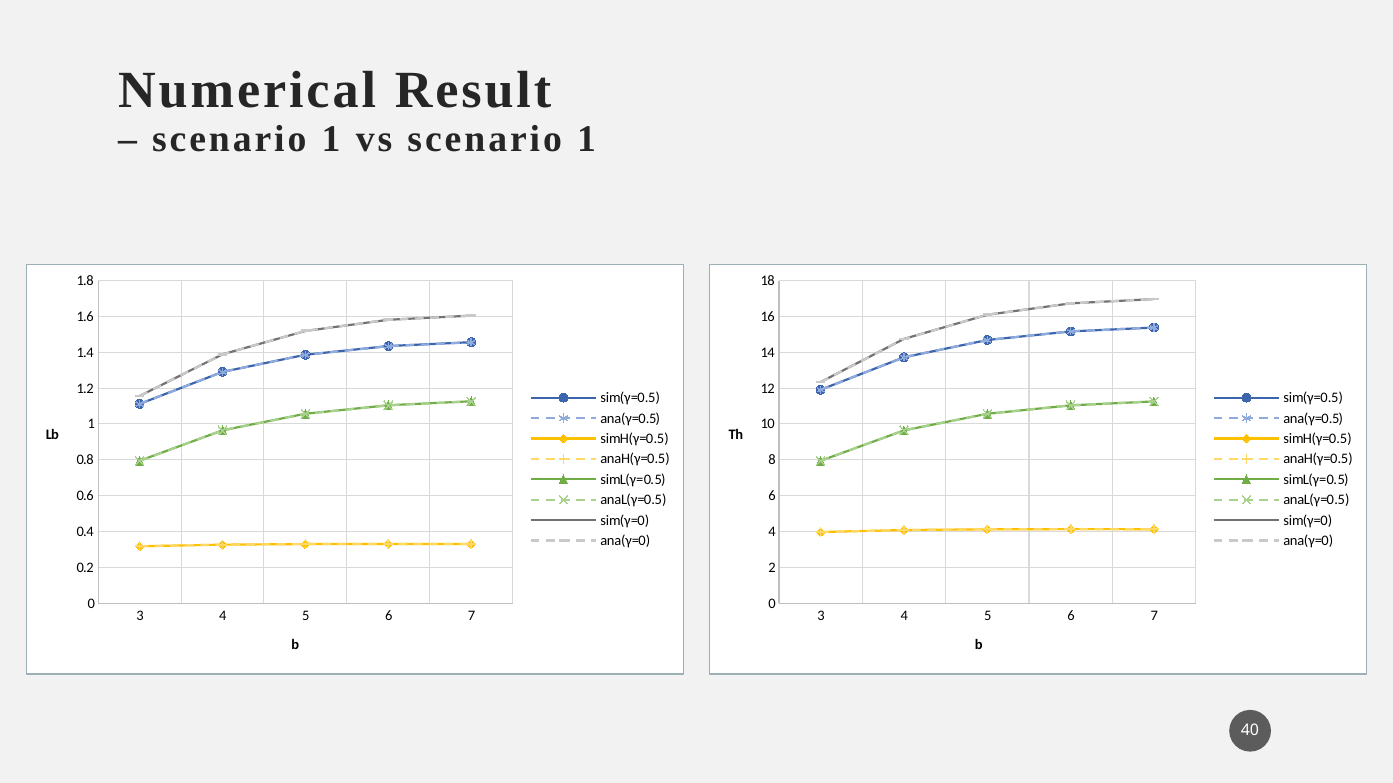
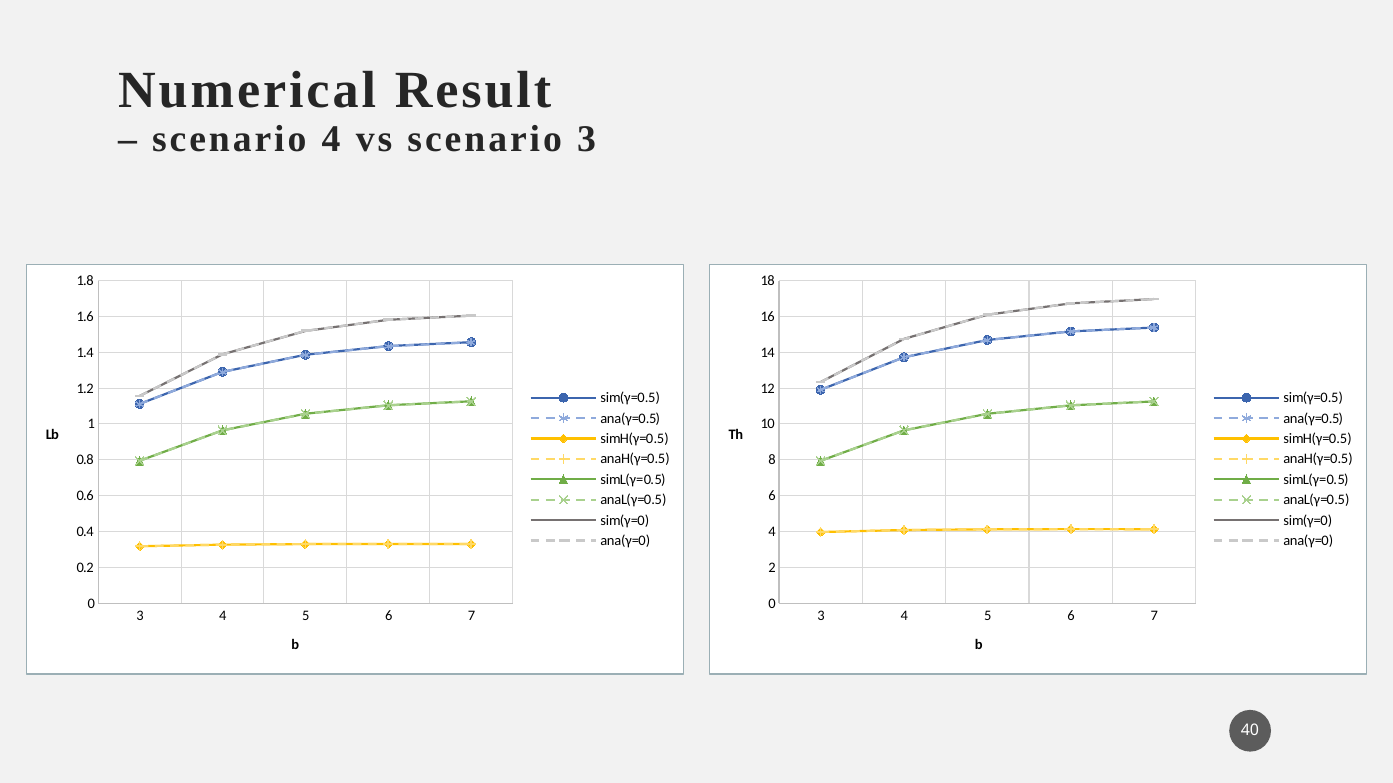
1: 1 -> 4 (331, 139)
vs scenario 1: 1 -> 3 (587, 139)
